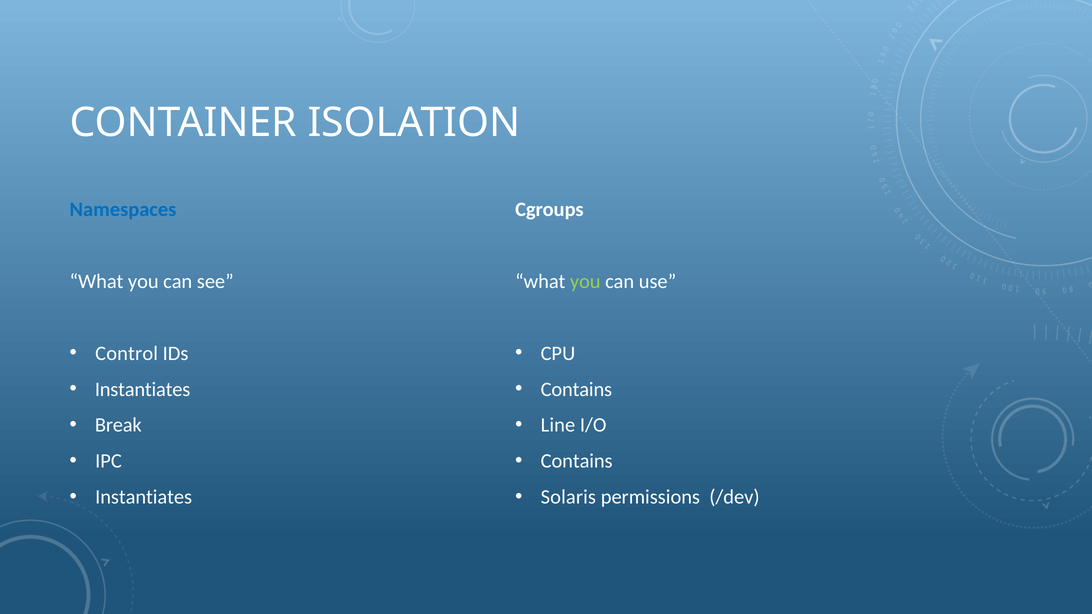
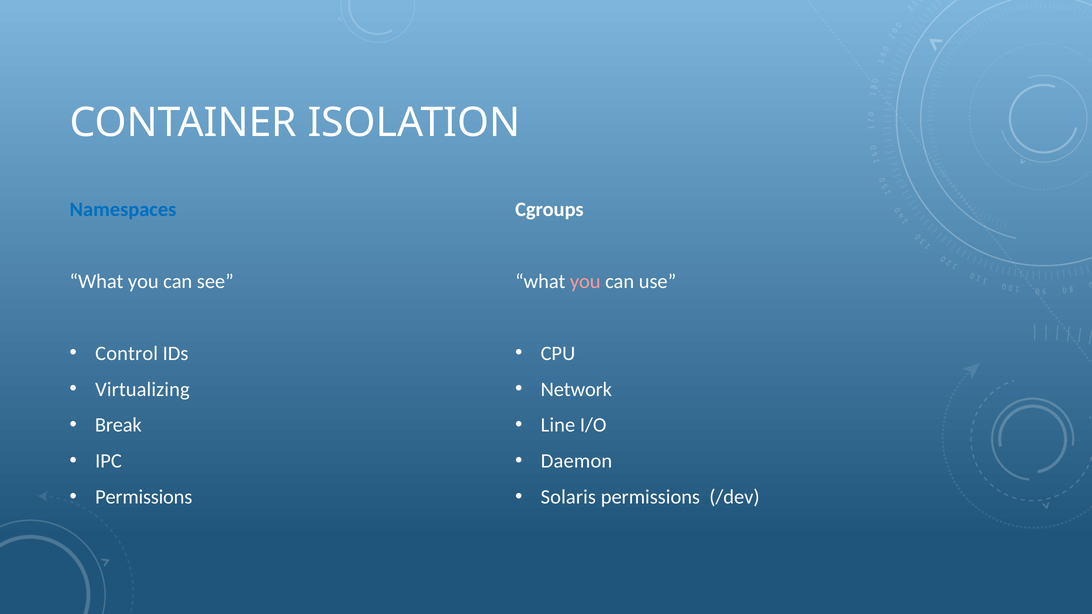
you colour: light green -> pink (585, 282)
Instantiates: Instantiates -> Virtualizing (142, 389)
Contains: Contains -> Network (576, 389)
Contains: Contains -> Daemon (577, 461)
Instantiates: Instantiates -> Permissions (144, 497)
